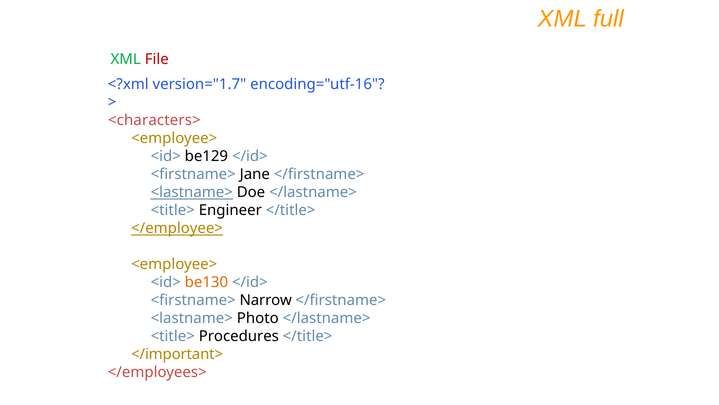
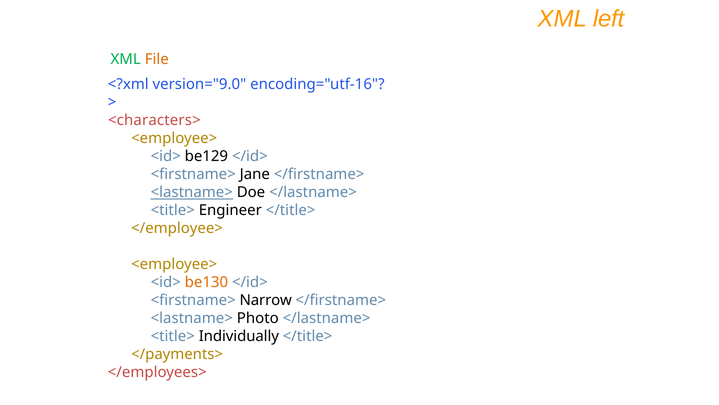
full: full -> left (609, 19)
File colour: red -> orange (157, 59)
version="1.7: version="1.7 -> version="9.0 (199, 84)
</employee> underline: present -> none (177, 228)
Procedures: Procedures -> Individually (239, 336)
</important>: </important> -> </payments> (177, 354)
